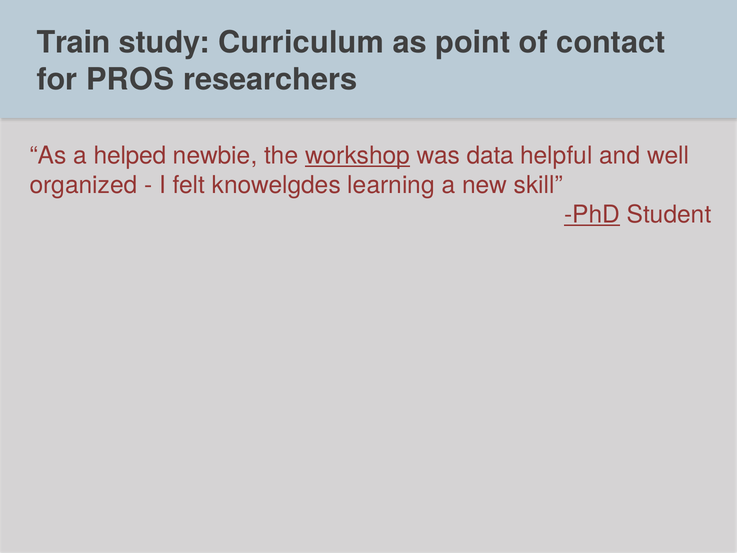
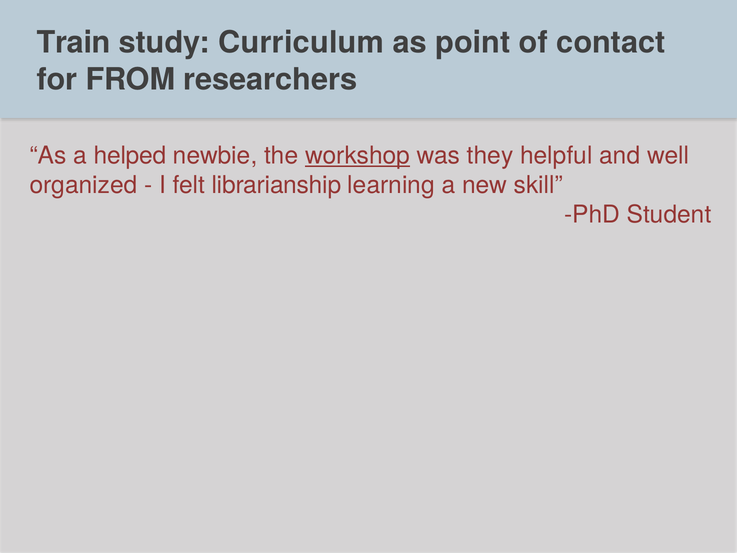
PROS: PROS -> FROM (130, 79)
data: data -> they (490, 155)
knowelgdes: knowelgdes -> librarianship (276, 185)
PhD underline: present -> none (592, 214)
